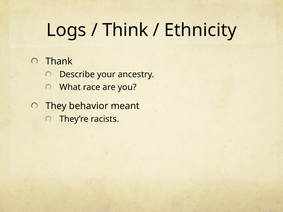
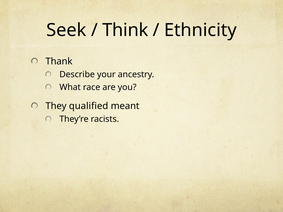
Logs: Logs -> Seek (66, 30)
behavior: behavior -> qualified (89, 106)
